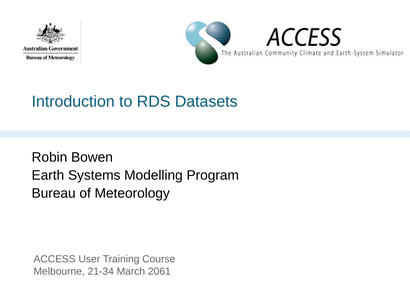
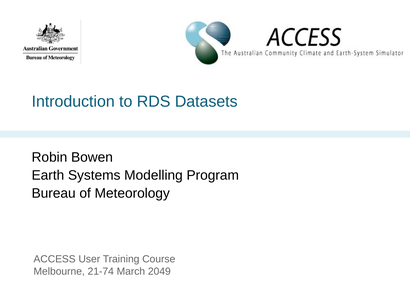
21-34: 21-34 -> 21-74 (101, 271)
2061: 2061 -> 2049 (159, 271)
